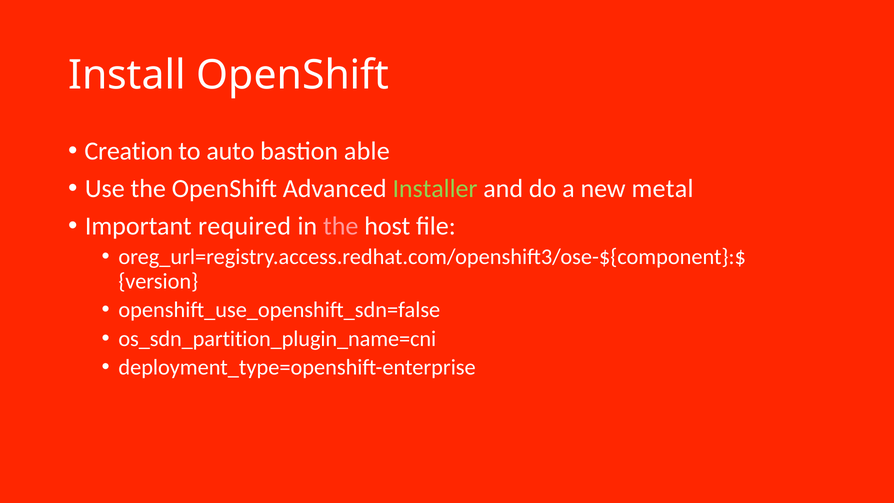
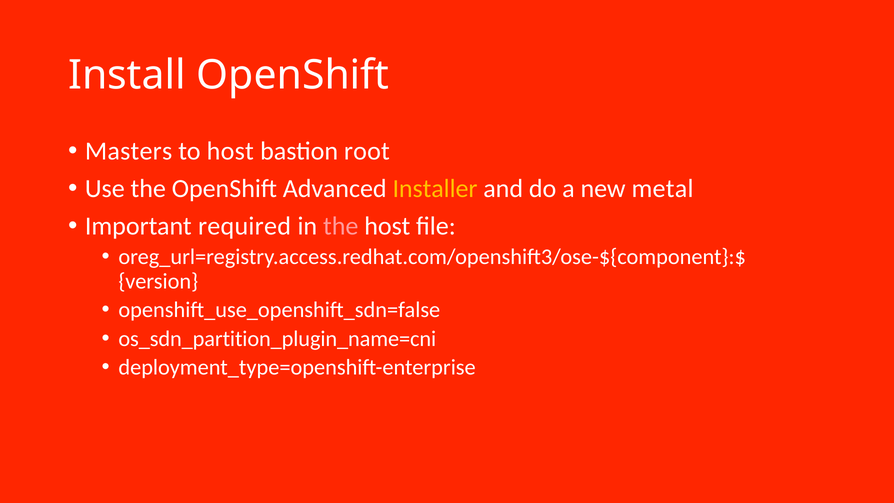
Creation: Creation -> Masters (129, 151)
to auto: auto -> host (230, 151)
able: able -> root (367, 151)
Installer colour: light green -> yellow (435, 189)
